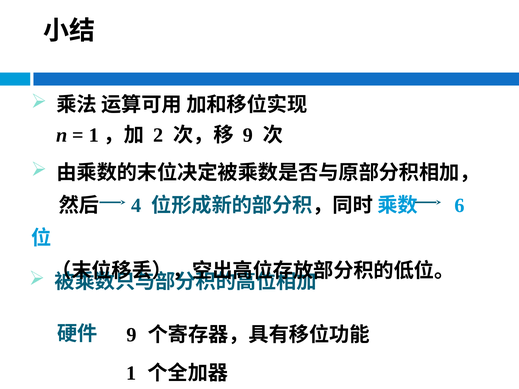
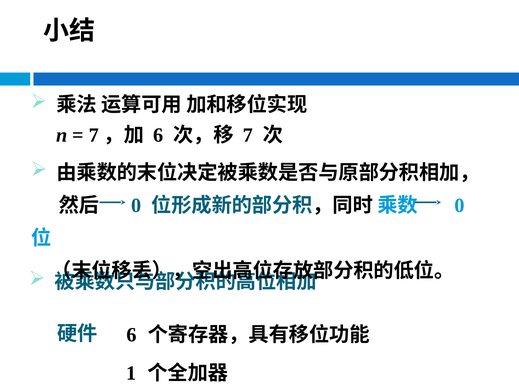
1: 1 -> 7 (94, 135)
2: 2 -> 6 (158, 135)
9: 9 -> 7 (248, 135)
4: 4 -> 0 (136, 206)
6: 6 -> 0 (460, 206)
9: 9 -> 6 (132, 335)
